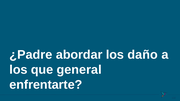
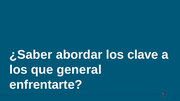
¿Padre: ¿Padre -> ¿Saber (31, 55)
daño: daño -> clave (143, 55)
